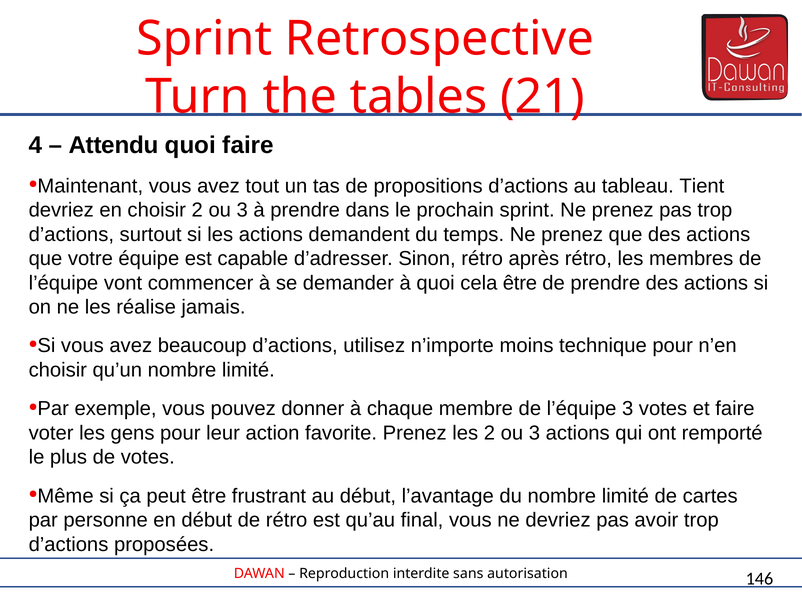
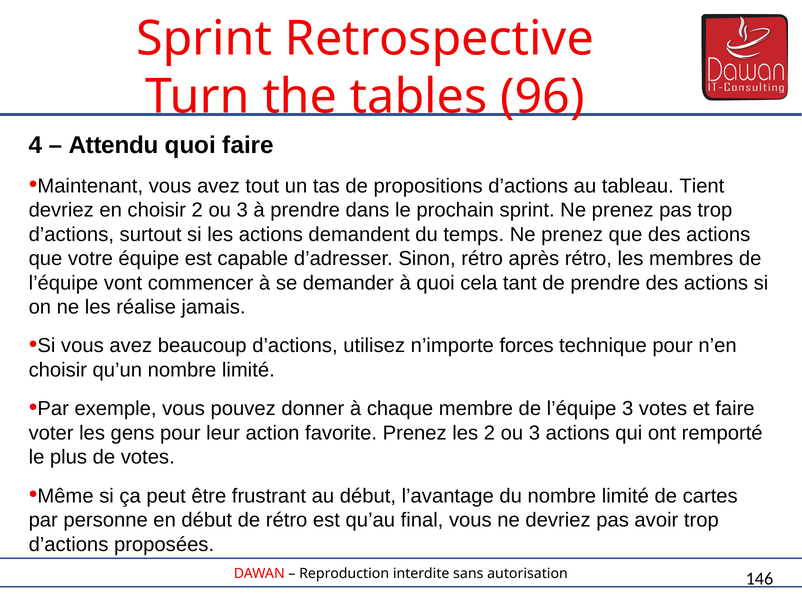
21: 21 -> 96 (542, 97)
cela être: être -> tant (520, 283)
moins: moins -> forces (527, 346)
